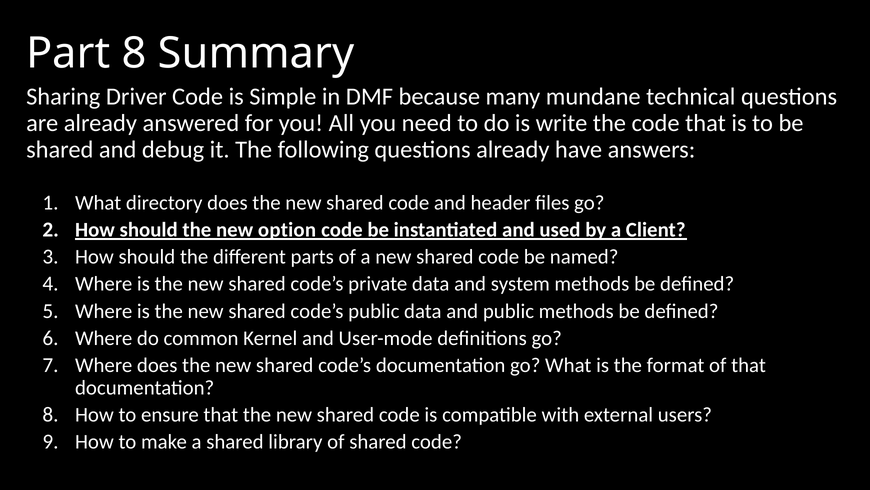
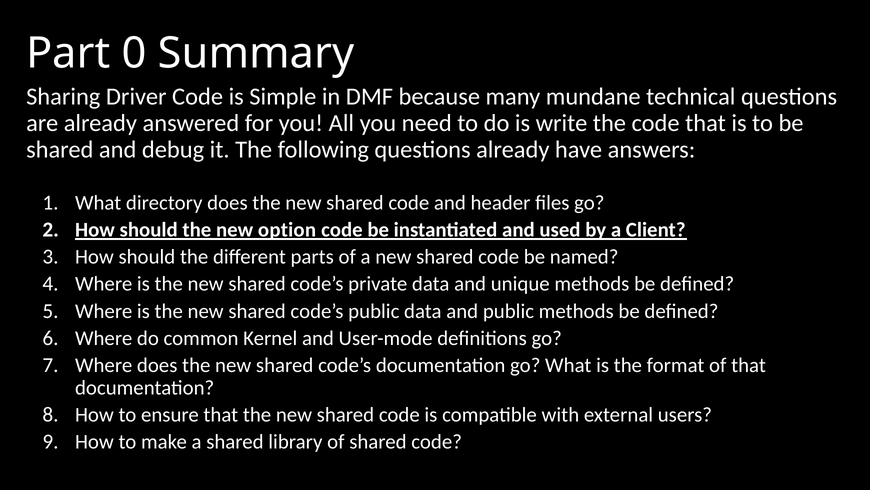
Part 8: 8 -> 0 (134, 54)
system: system -> unique (520, 284)
